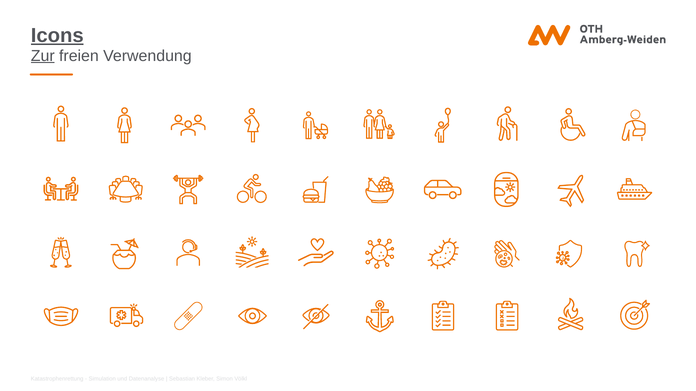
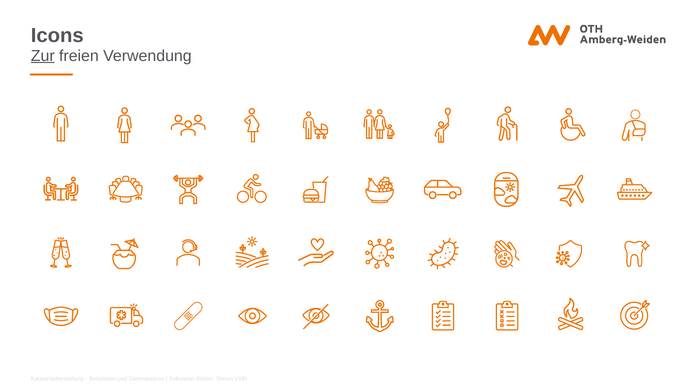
Icons underline: present -> none (57, 36)
